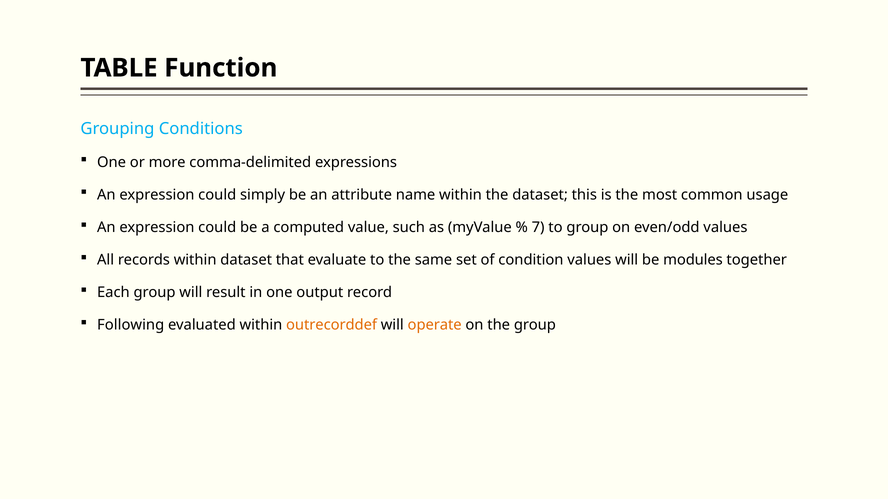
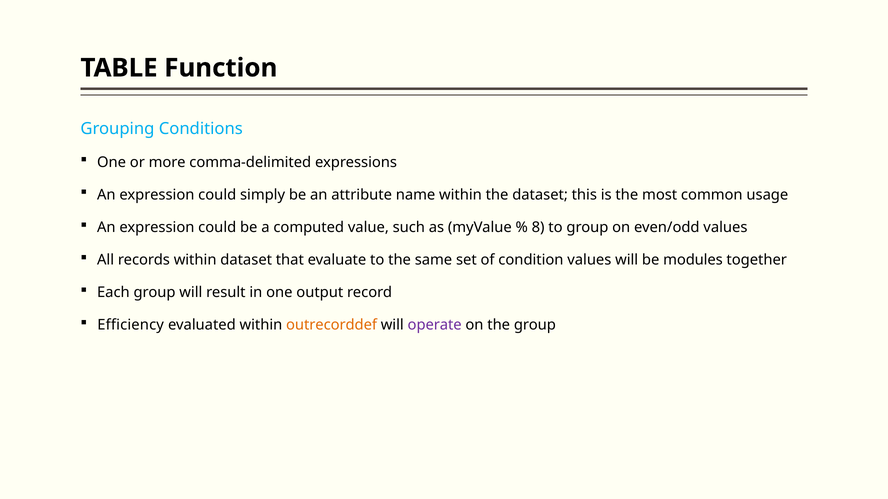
7: 7 -> 8 (538, 228)
Following: Following -> Efficiency (131, 325)
operate colour: orange -> purple (435, 325)
